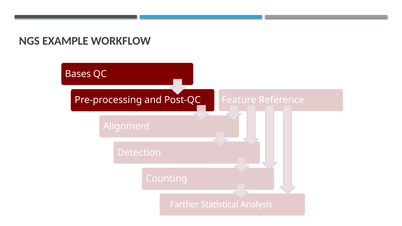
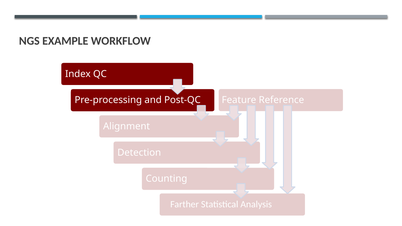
Bases: Bases -> Index (78, 74)
